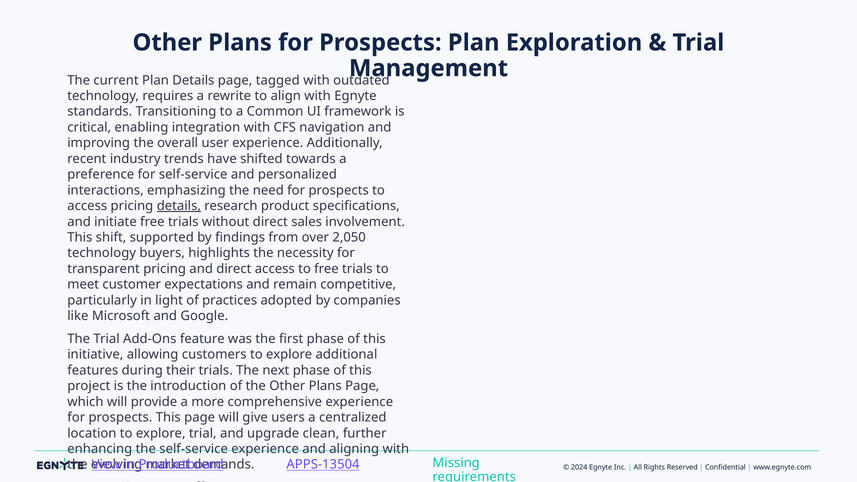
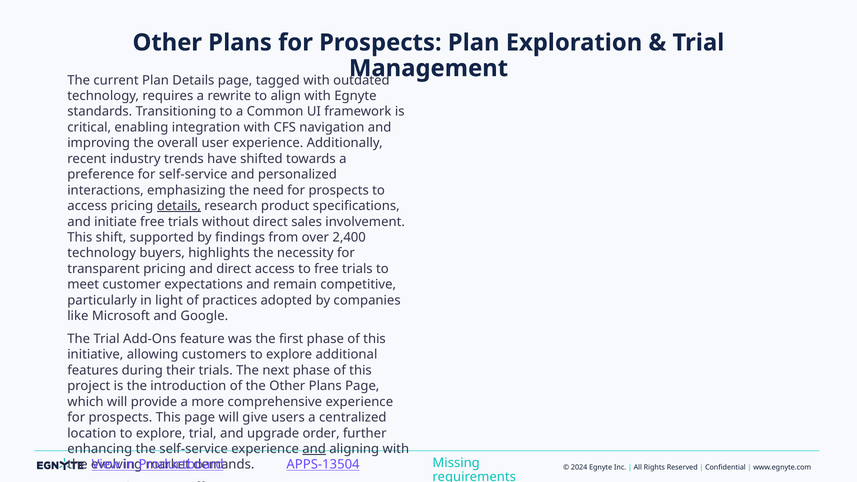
2,050: 2,050 -> 2,400 (349, 237)
clean: clean -> order (321, 433)
and underline: none -> present (314, 449)
